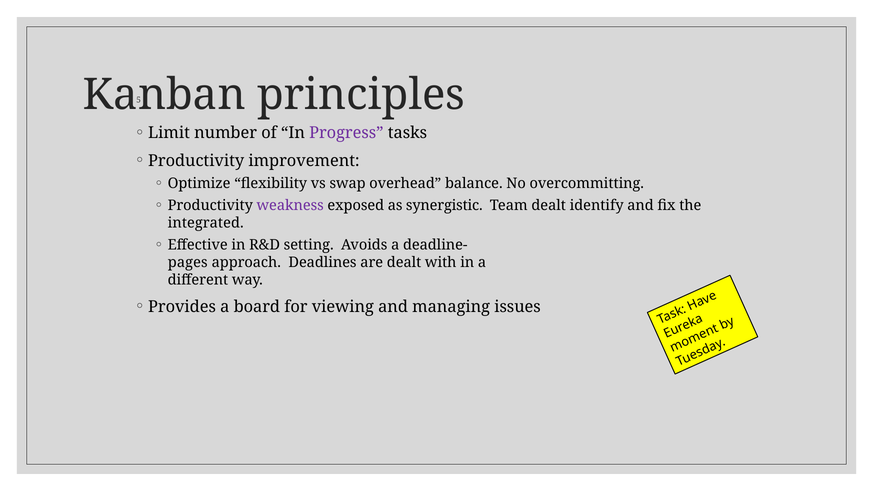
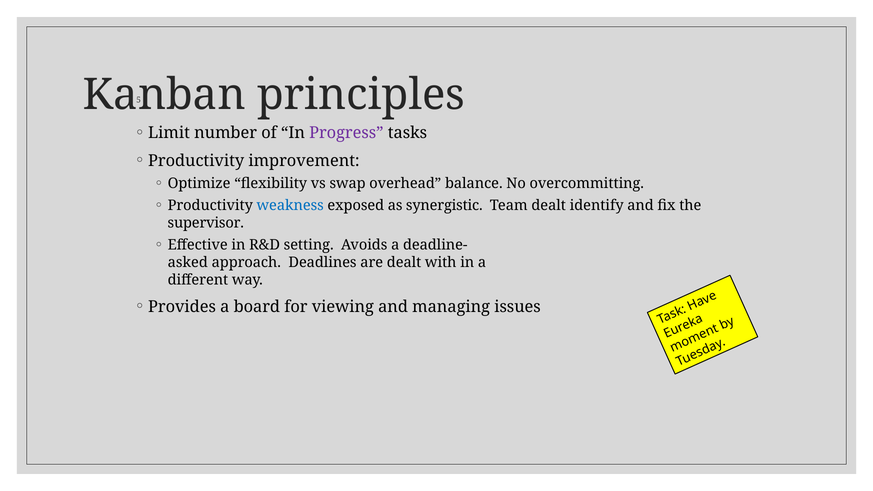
weakness colour: purple -> blue (290, 206)
integrated: integrated -> supervisor (206, 223)
pages: pages -> asked (188, 262)
